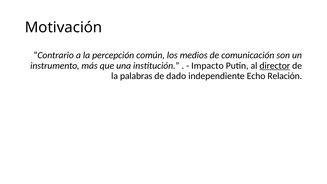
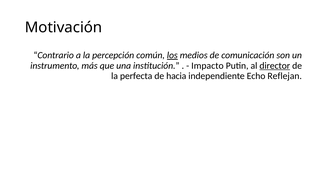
los underline: none -> present (172, 55)
palabras: palabras -> perfecta (136, 76)
dado: dado -> hacia (176, 76)
Relación: Relación -> Reflejan (285, 76)
